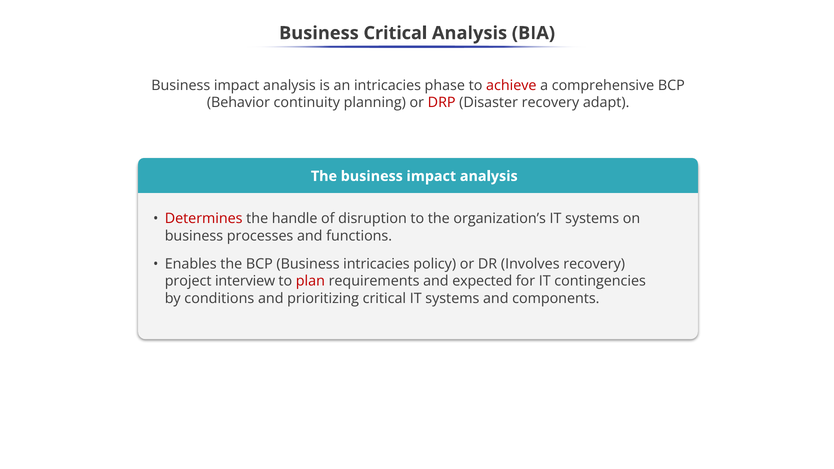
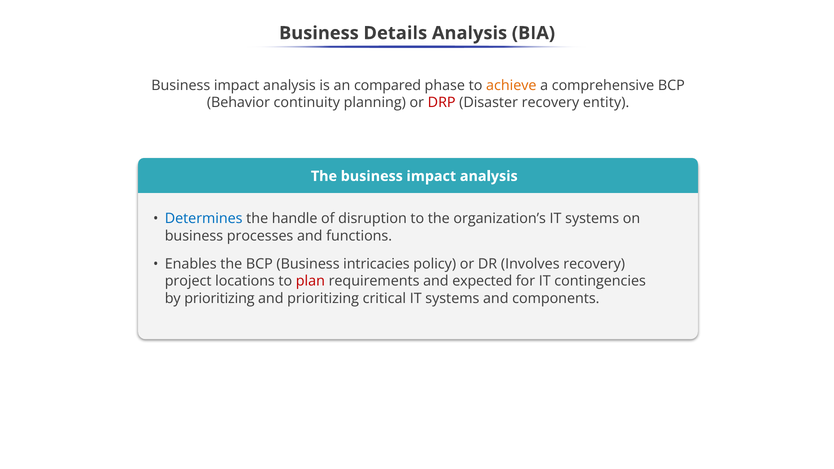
Business Critical: Critical -> Details (395, 33)
an intricacies: intricacies -> compared (388, 85)
achieve colour: red -> orange (511, 85)
adapt: adapt -> entity (606, 103)
Determines colour: red -> blue (204, 219)
interview: interview -> locations (245, 281)
by conditions: conditions -> prioritizing (219, 298)
